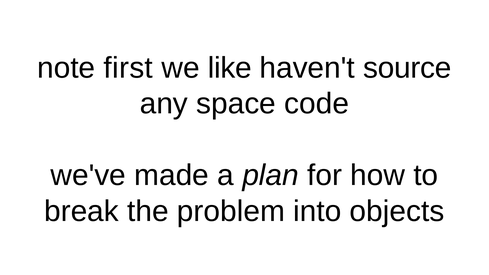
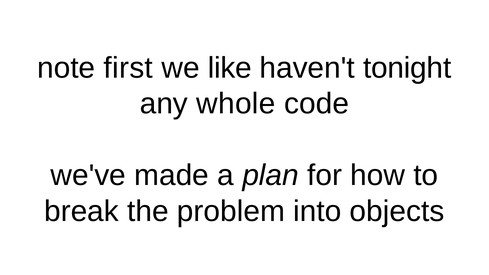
source: source -> tonight (407, 68)
space: space -> whole (236, 104)
